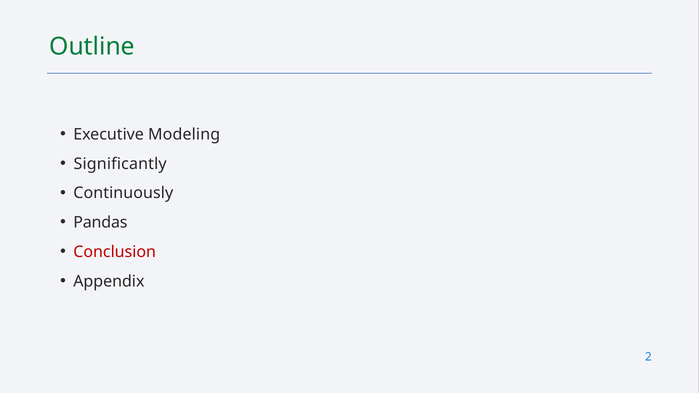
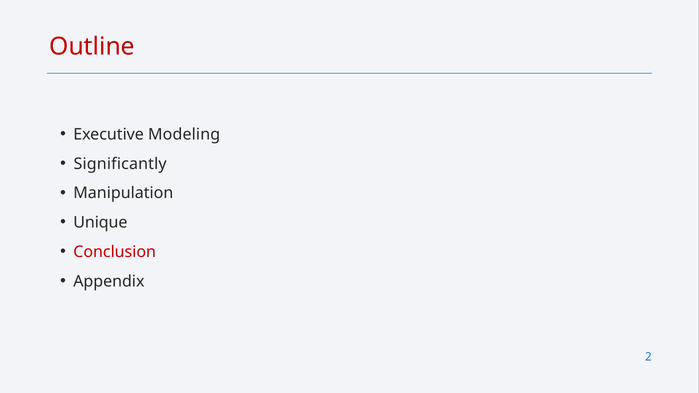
Outline colour: green -> red (92, 47)
Continuously: Continuously -> Manipulation (123, 193)
Pandas: Pandas -> Unique (100, 223)
